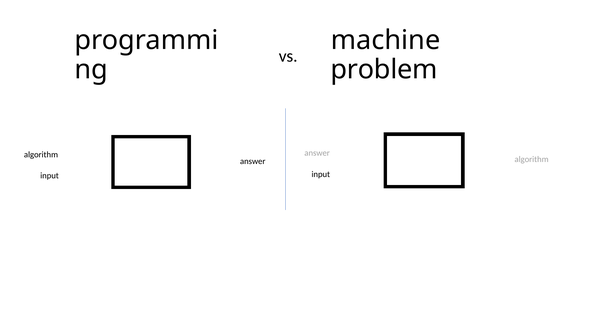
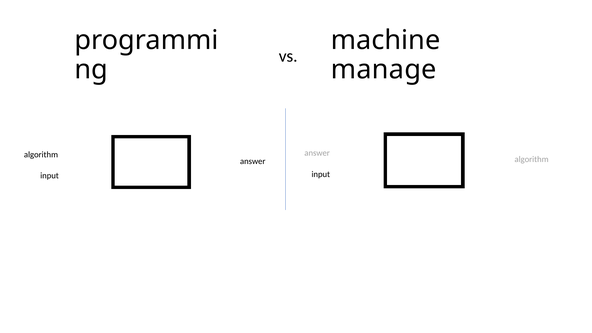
problem: problem -> manage (384, 70)
